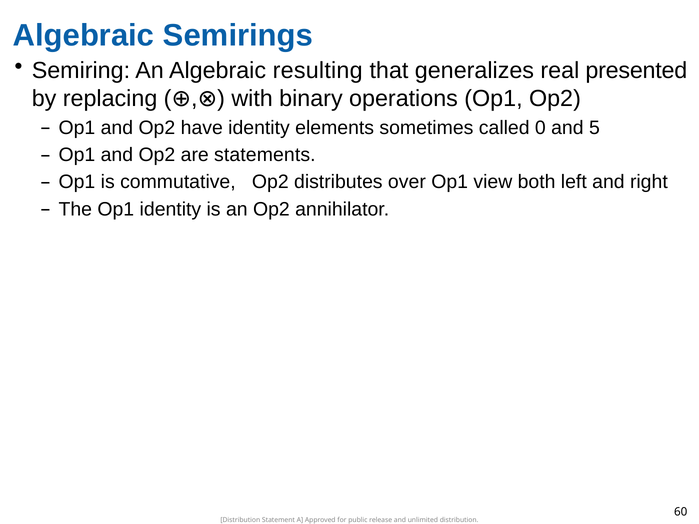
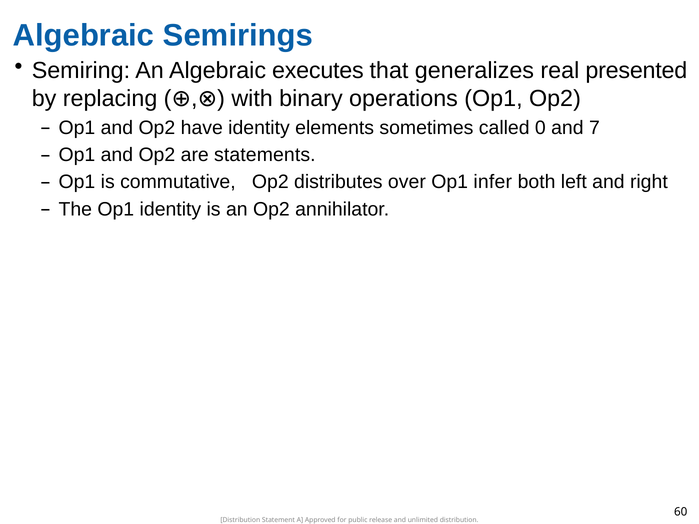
resulting: resulting -> executes (318, 71)
5: 5 -> 7 (594, 128)
view: view -> infer (493, 182)
